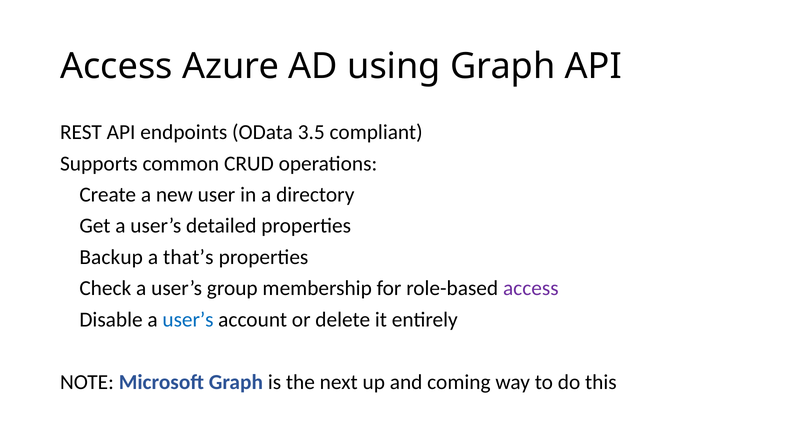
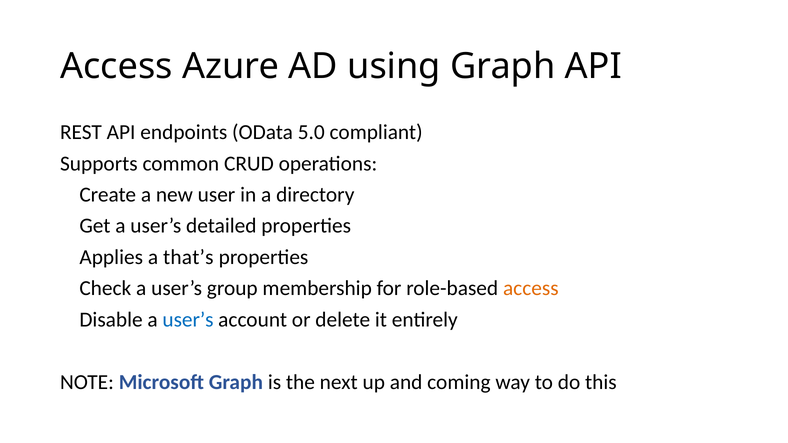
3.5: 3.5 -> 5.0 (311, 132)
Backup: Backup -> Applies (111, 257)
access colour: purple -> orange (531, 289)
